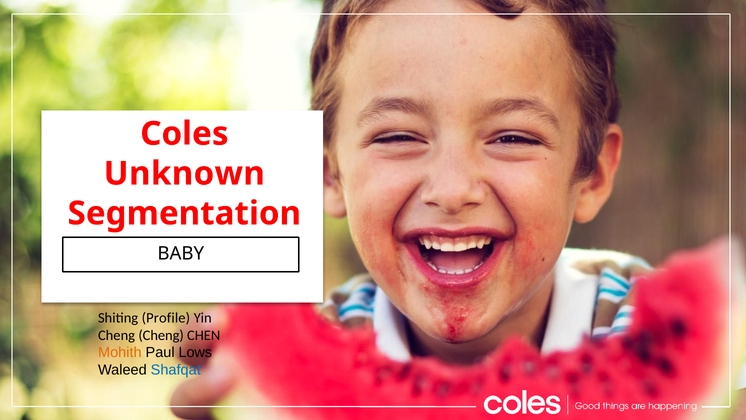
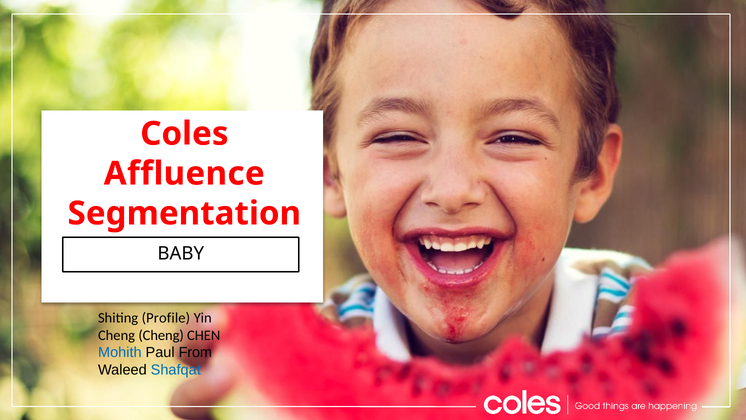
Unknown: Unknown -> Affluence (184, 173)
Mohith colour: orange -> blue (120, 352)
Lows: Lows -> From (195, 352)
